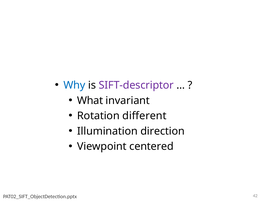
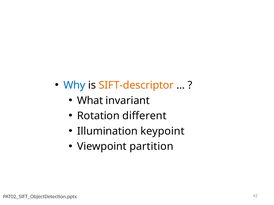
SIFT-descriptor colour: purple -> orange (136, 85)
direction: direction -> keypoint (162, 131)
centered: centered -> partition (151, 147)
